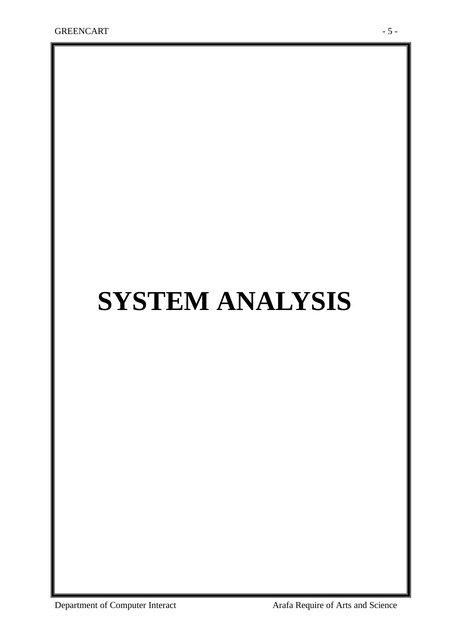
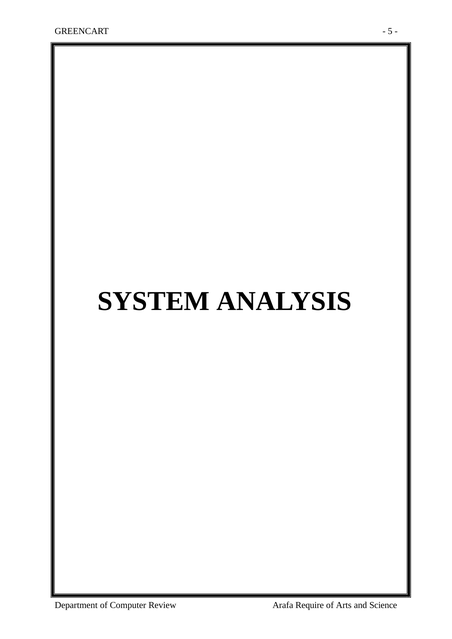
Interact: Interact -> Review (162, 606)
